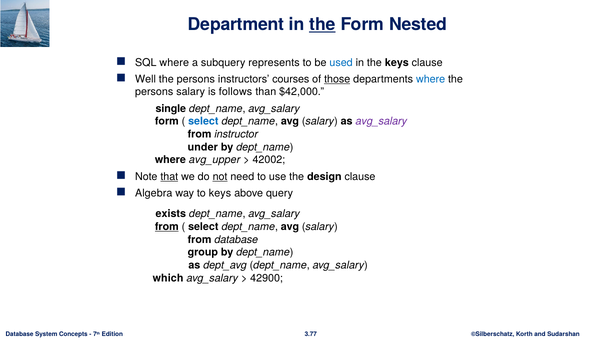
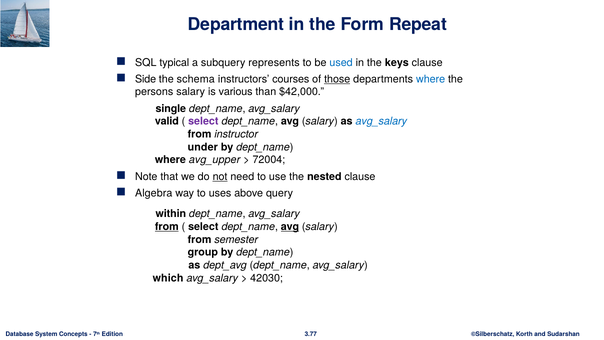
the underline: present -> none (322, 24)
Nested: Nested -> Repeat (418, 24)
SQL where: where -> typical (174, 62)
Well: Well -> Side (146, 79)
persons: persons -> schema (196, 79)
follows: follows -> various (236, 92)
form: form -> valid (167, 121)
select colour: blue -> purple (203, 121)
avg_salary colour: purple -> blue (381, 121)
42002: 42002 -> 72004 (269, 160)
that underline: present -> none (169, 176)
design: design -> nested (324, 176)
to keys: keys -> uses (220, 193)
exists: exists -> within (171, 214)
avg underline: none -> present (290, 226)
from database: database -> semester (236, 239)
42900: 42900 -> 42030 (267, 278)
